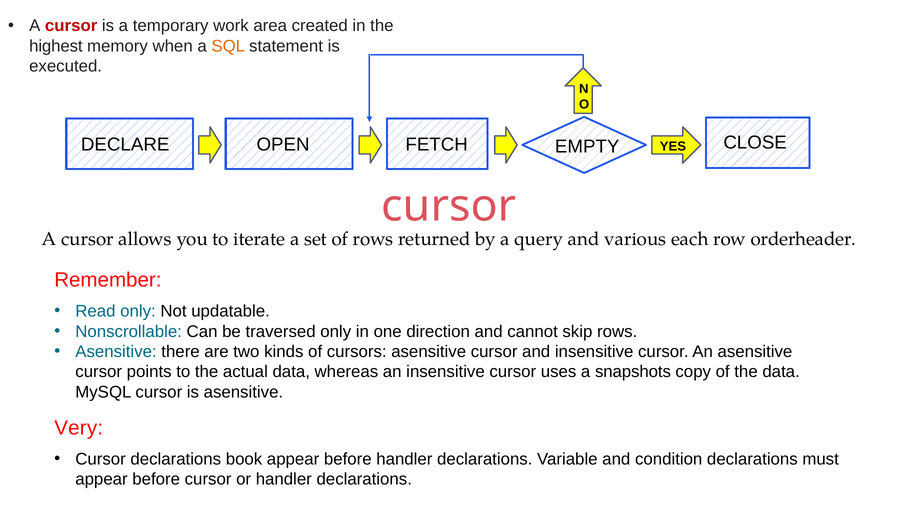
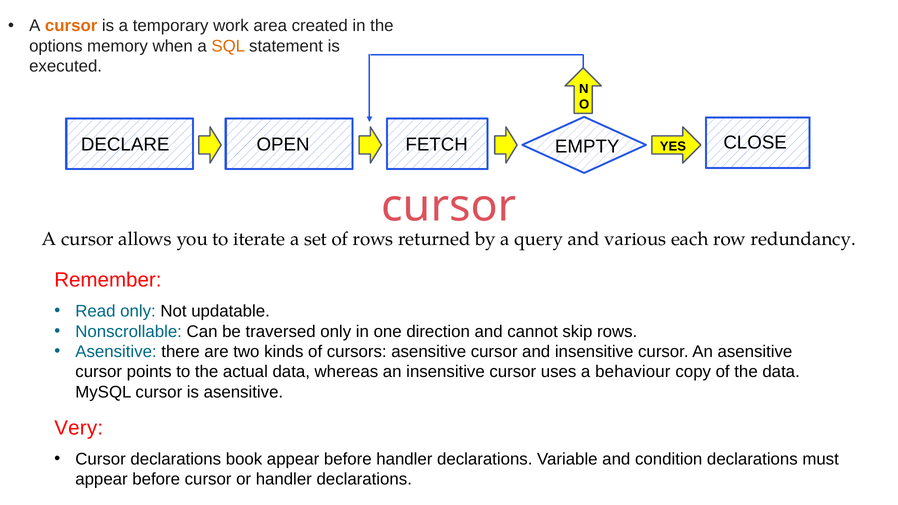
cursor colour: red -> orange (71, 26)
highest: highest -> options (56, 46)
orderheader: orderheader -> redundancy (803, 239)
snapshots: snapshots -> behaviour (633, 372)
